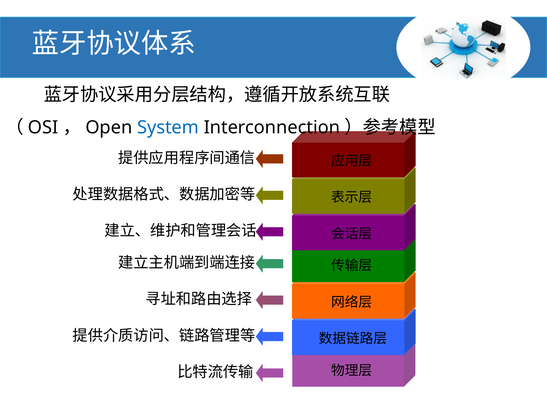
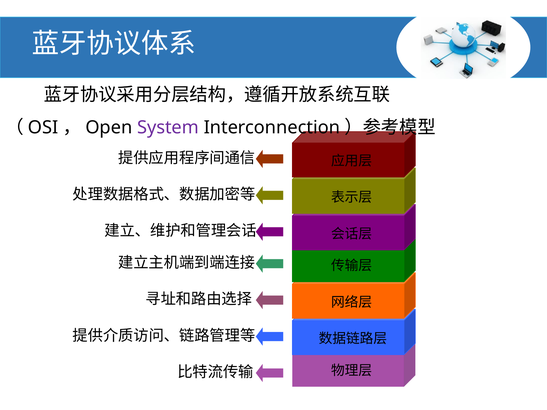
System colour: blue -> purple (168, 128)
